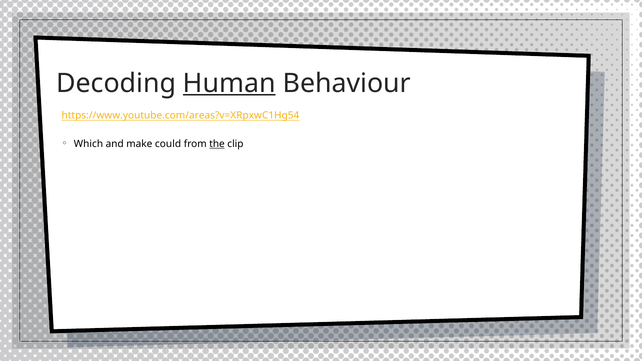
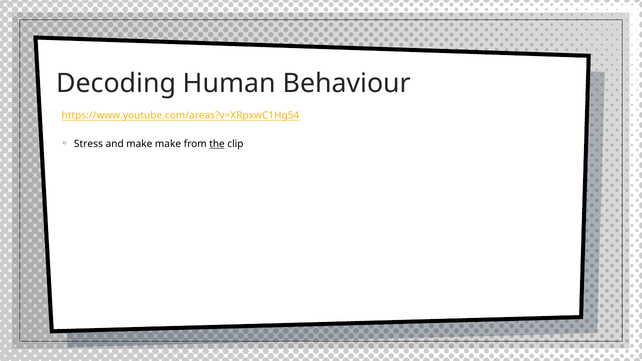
Human underline: present -> none (229, 83)
Which: Which -> Stress (88, 144)
make could: could -> make (168, 144)
